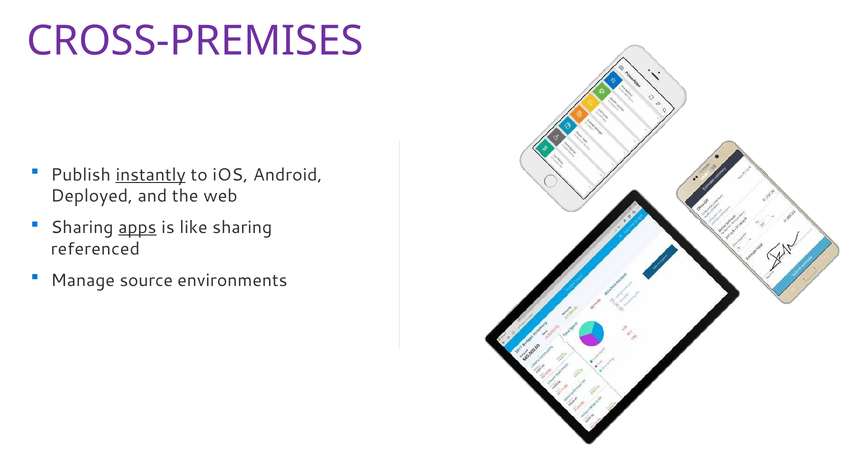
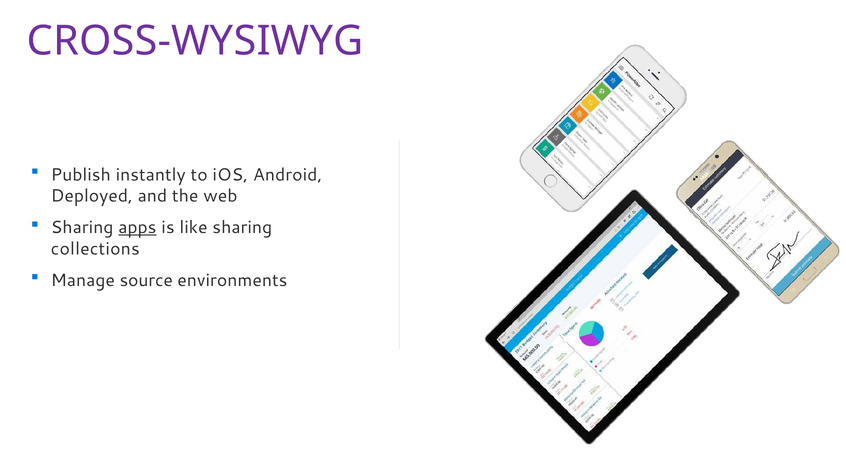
CROSS-PREMISES: CROSS-PREMISES -> CROSS-WYSIWYG (195, 41)
instantly underline: present -> none (151, 175)
referenced: referenced -> collections (95, 249)
